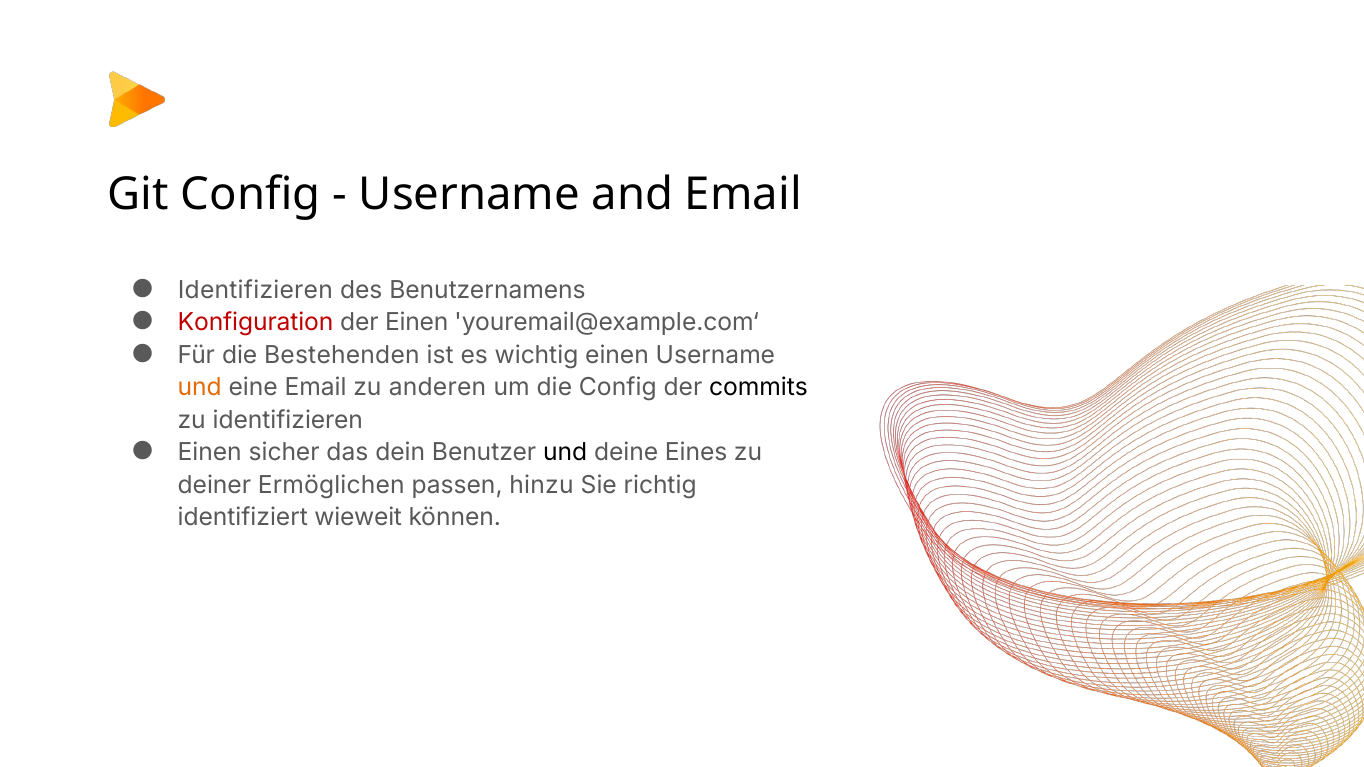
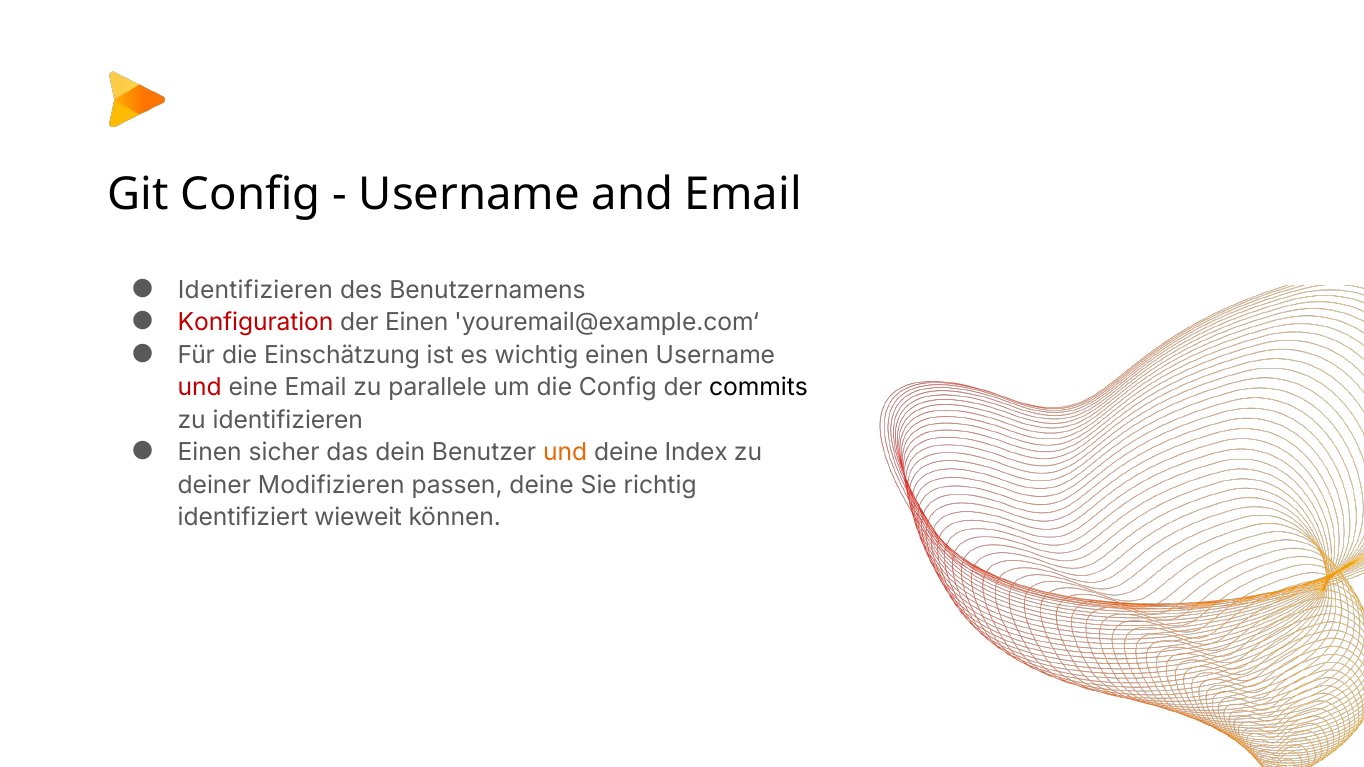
Bestehenden: Bestehenden -> Einschätzung (342, 355)
und colour: orange -> red (200, 388)
anderen: anderen -> parallele (438, 388)
und colour: black -> orange (565, 453)
Eines: Eines -> Index (696, 453)
Ermöglichen: Ermöglichen -> Modifizieren (331, 485)
passen hinzu: hinzu -> deine (542, 485)
